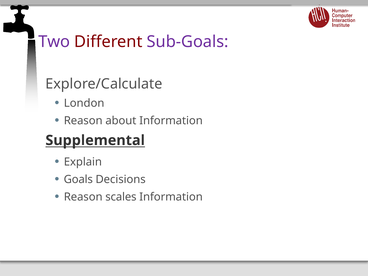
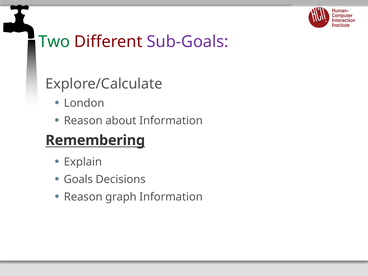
Two colour: purple -> green (54, 42)
Supplemental: Supplemental -> Remembering (95, 140)
scales: scales -> graph (121, 197)
